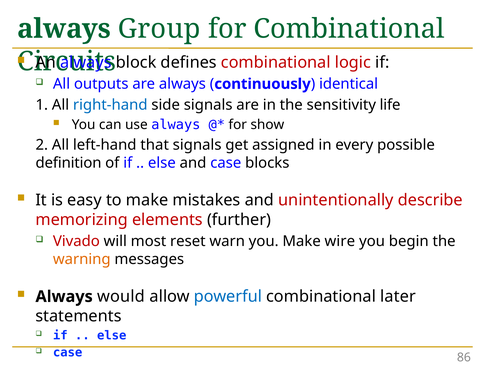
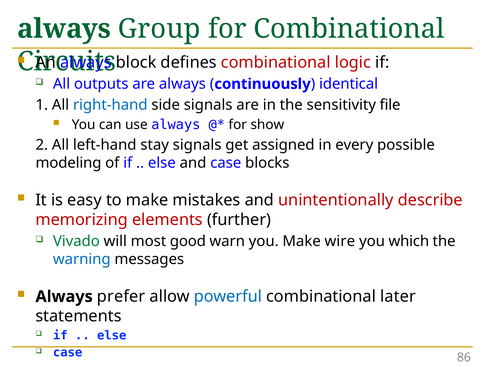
life: life -> file (390, 105)
that: that -> stay (155, 145)
definition: definition -> modeling (69, 163)
Vivado colour: red -> green (76, 241)
reset: reset -> good (188, 241)
begin: begin -> which (409, 241)
warning colour: orange -> blue (82, 259)
would: would -> prefer (121, 296)
